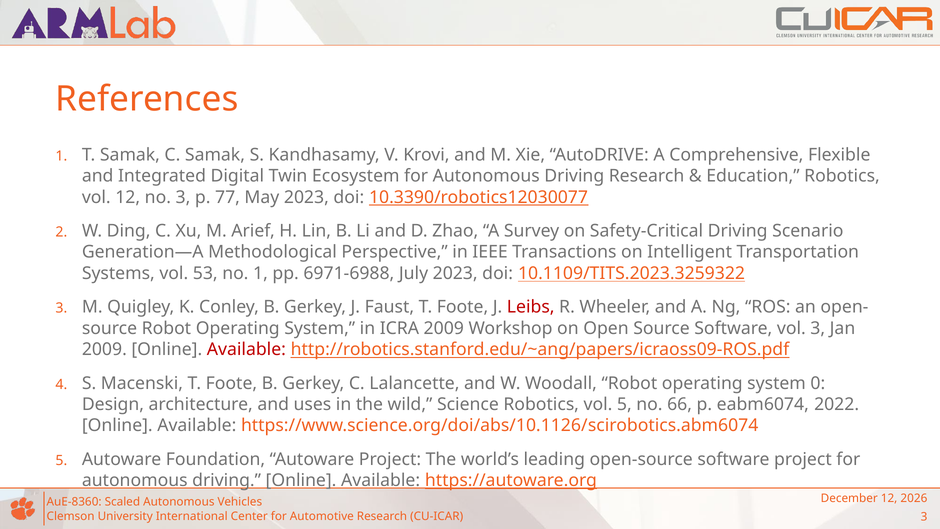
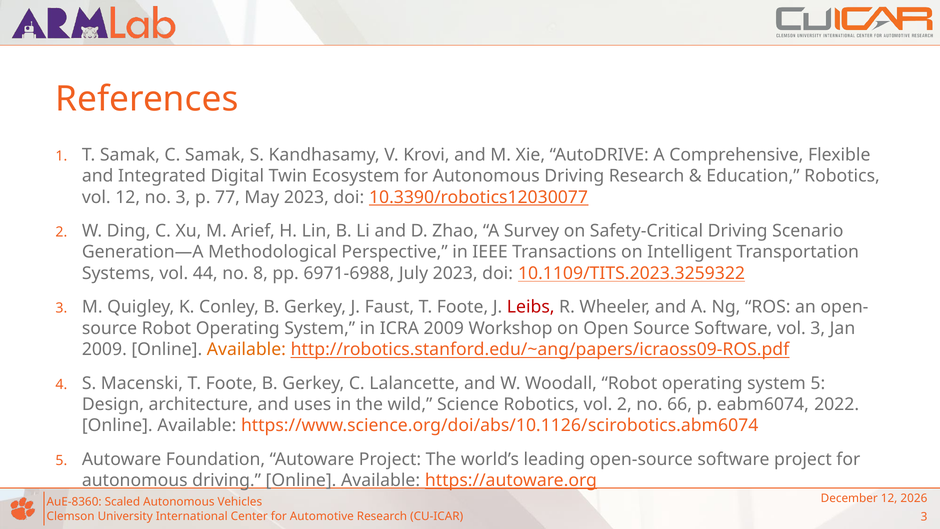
53: 53 -> 44 (205, 273)
no 1: 1 -> 8 (260, 273)
Available colour: red -> orange (246, 349)
system 0: 0 -> 5 (818, 383)
vol 5: 5 -> 2 (624, 404)
